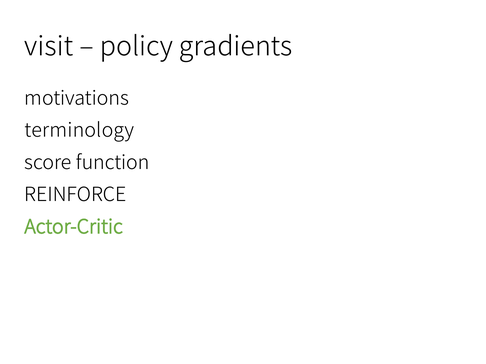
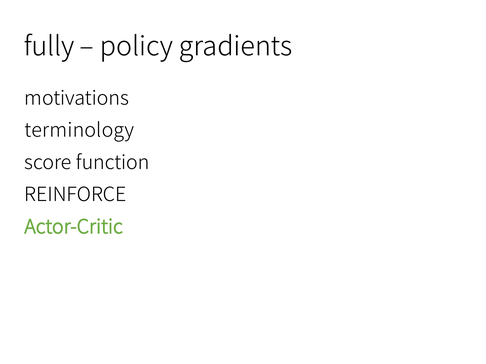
visit: visit -> fully (49, 47)
